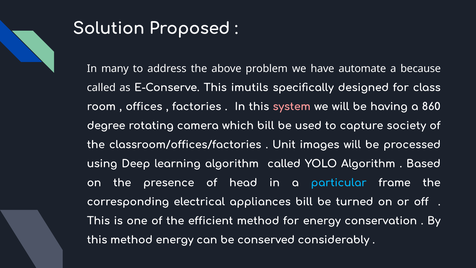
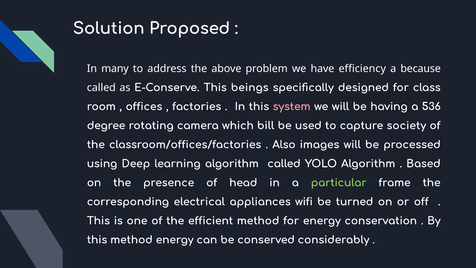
automate: automate -> efficiency (362, 69)
imutils: imutils -> beings (250, 88)
860: 860 -> 536 (431, 107)
Unit: Unit -> Also (284, 145)
particular colour: light blue -> light green (339, 183)
appliances bill: bill -> wifi (304, 202)
